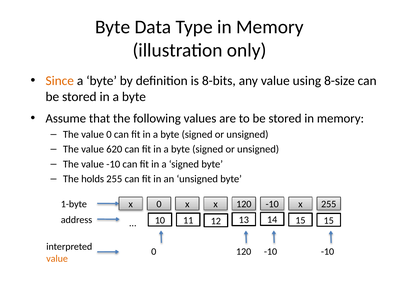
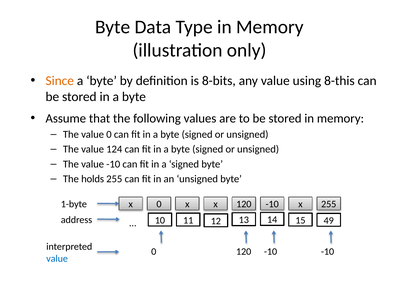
8-size: 8-size -> 8-this (339, 81)
620: 620 -> 124 (114, 149)
15 15: 15 -> 49 (329, 221)
value colour: orange -> blue (57, 259)
